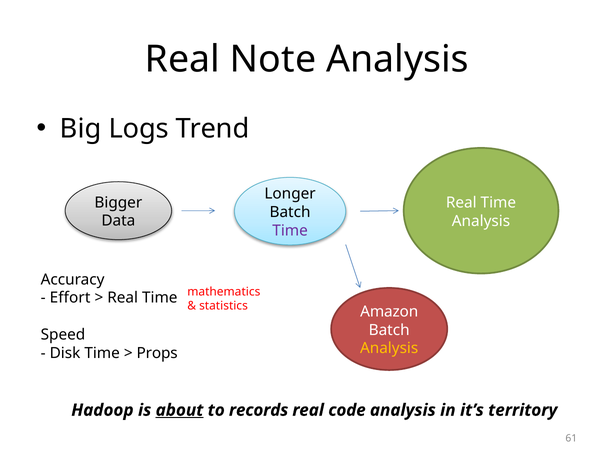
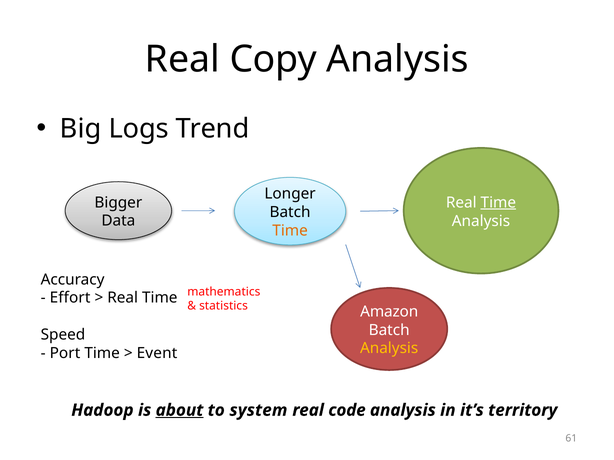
Note: Note -> Copy (273, 59)
Time underline: none -> present (498, 203)
Time colour: purple -> orange (290, 231)
Disk: Disk -> Port (65, 353)
Props: Props -> Event (157, 353)
records: records -> system (258, 411)
